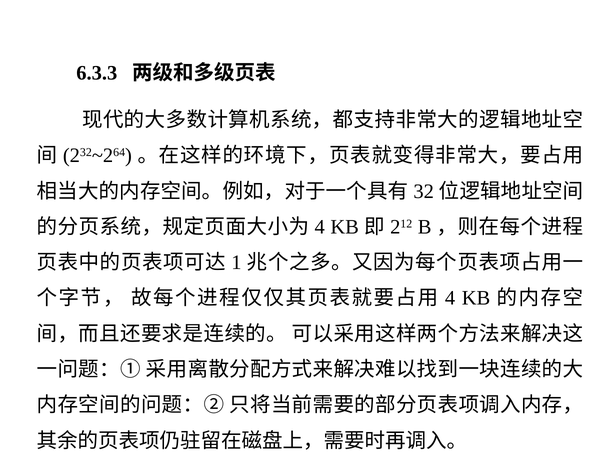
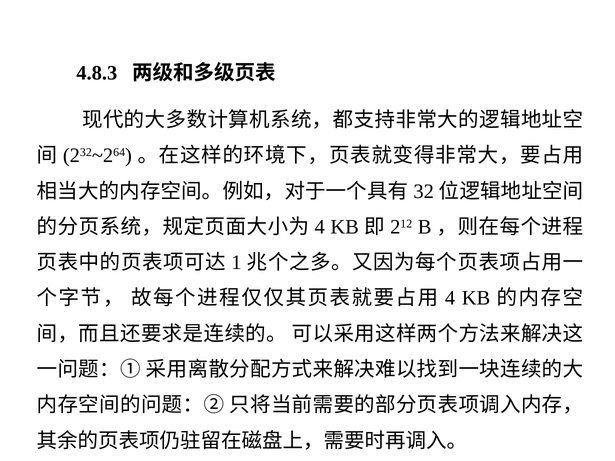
6.3.3: 6.3.3 -> 4.8.3 (97, 73)
